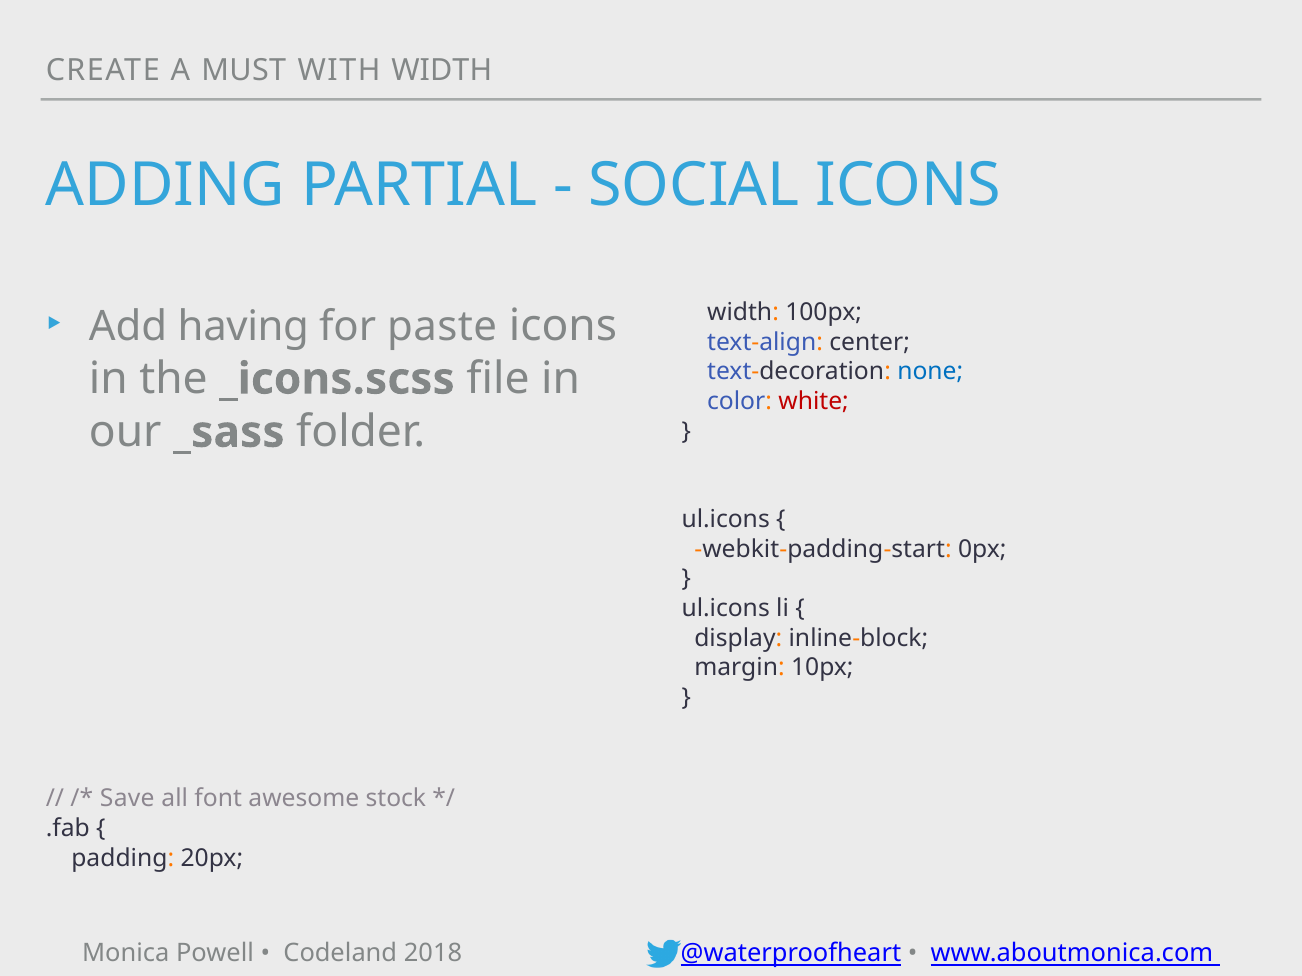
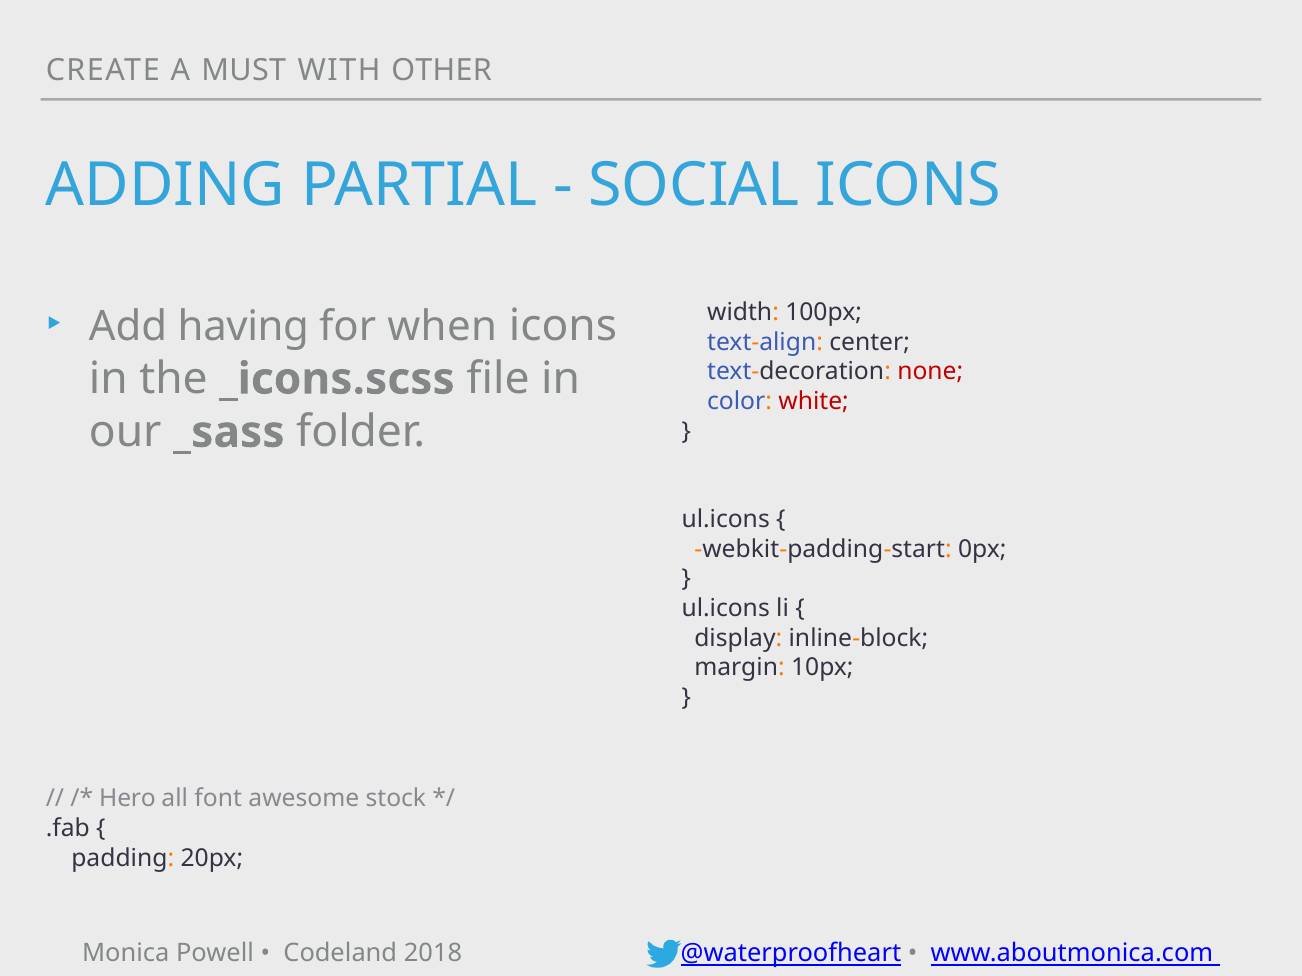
WITH WIDTH: WIDTH -> OTHER (442, 70)
paste: paste -> when (442, 327)
none colour: blue -> red (930, 372)
Save: Save -> Hero (128, 799)
